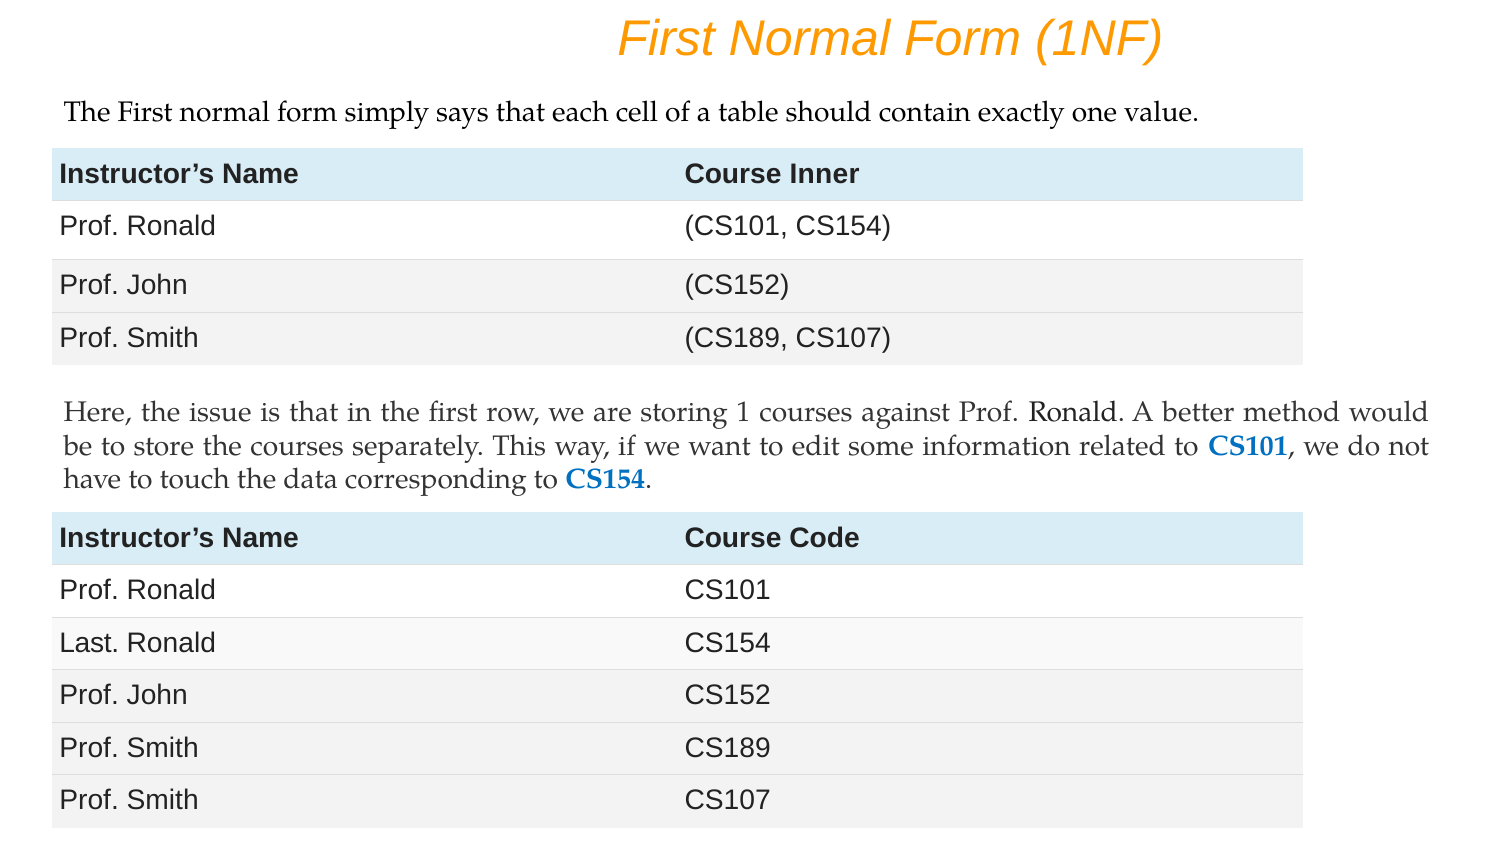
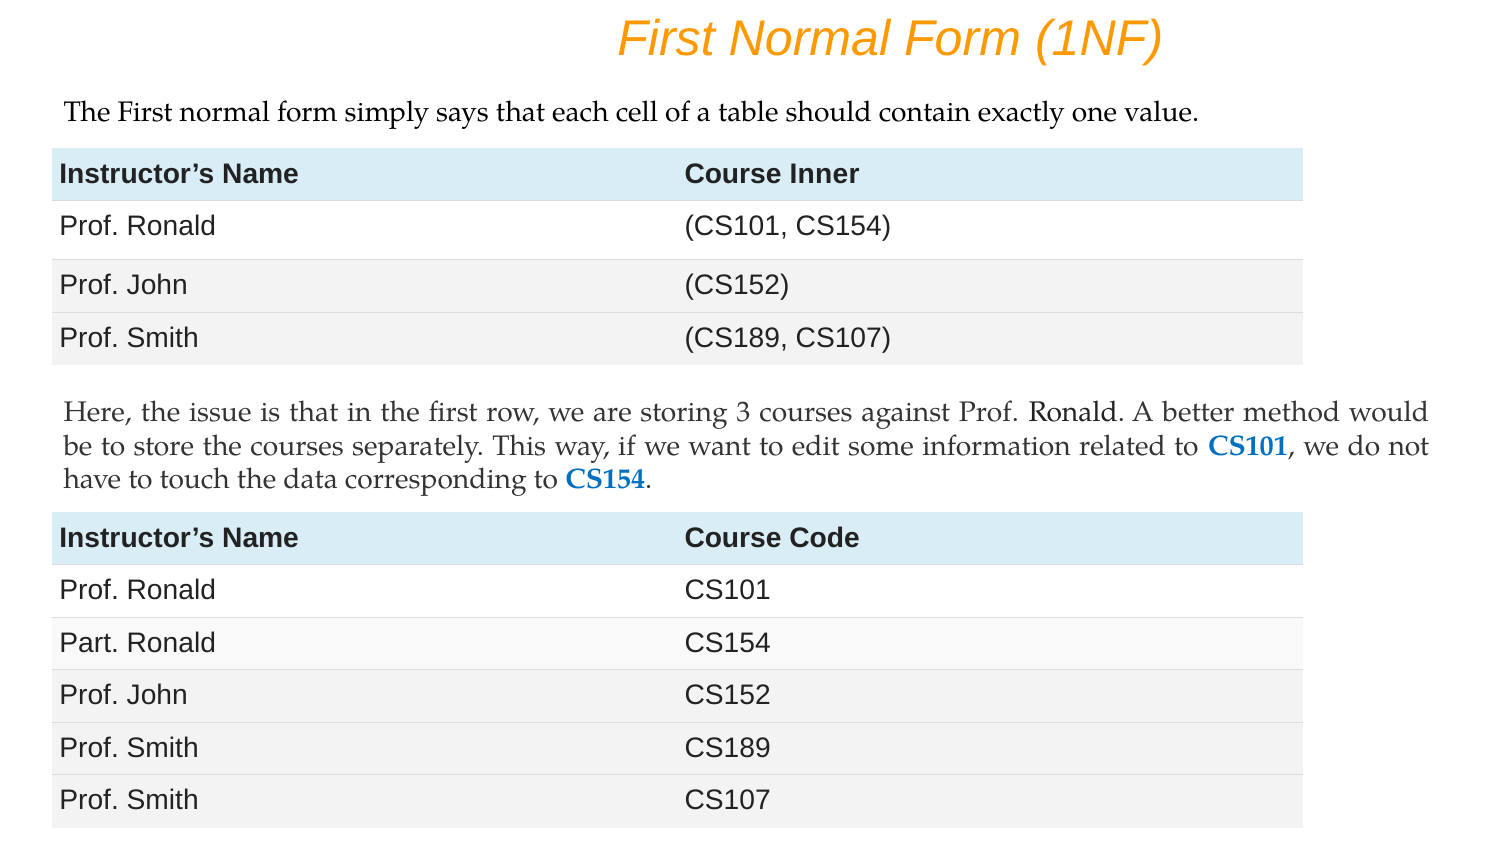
1: 1 -> 3 (743, 412)
Last: Last -> Part (89, 643)
